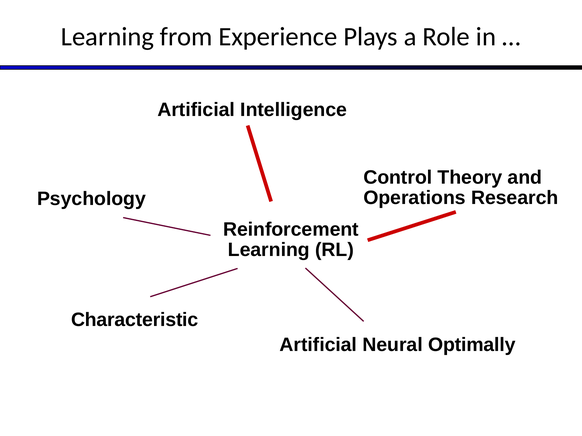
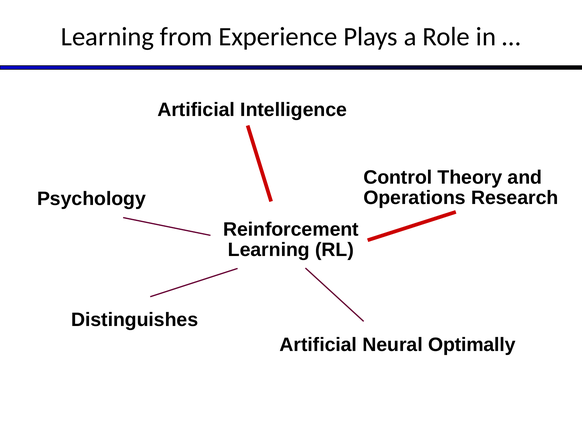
Characteristic: Characteristic -> Distinguishes (135, 320)
